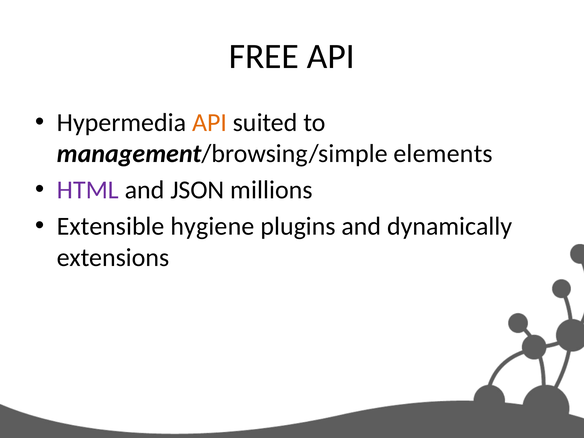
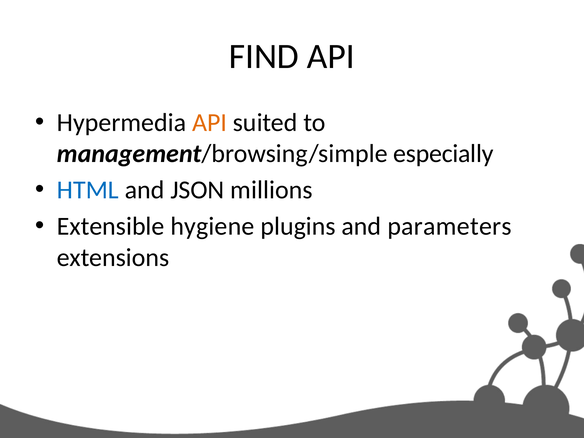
FREE: FREE -> FIND (264, 57)
elements: elements -> especially (443, 154)
HTML colour: purple -> blue (88, 190)
dynamically: dynamically -> parameters (450, 226)
